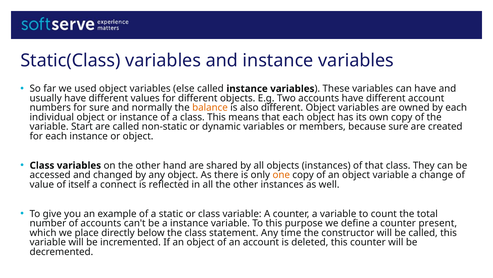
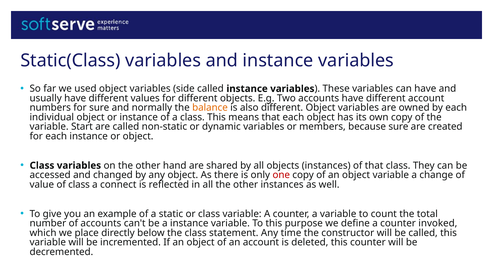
else: else -> side (184, 88)
one colour: orange -> red (281, 175)
of itself: itself -> class (79, 184)
present: present -> invoked (438, 223)
